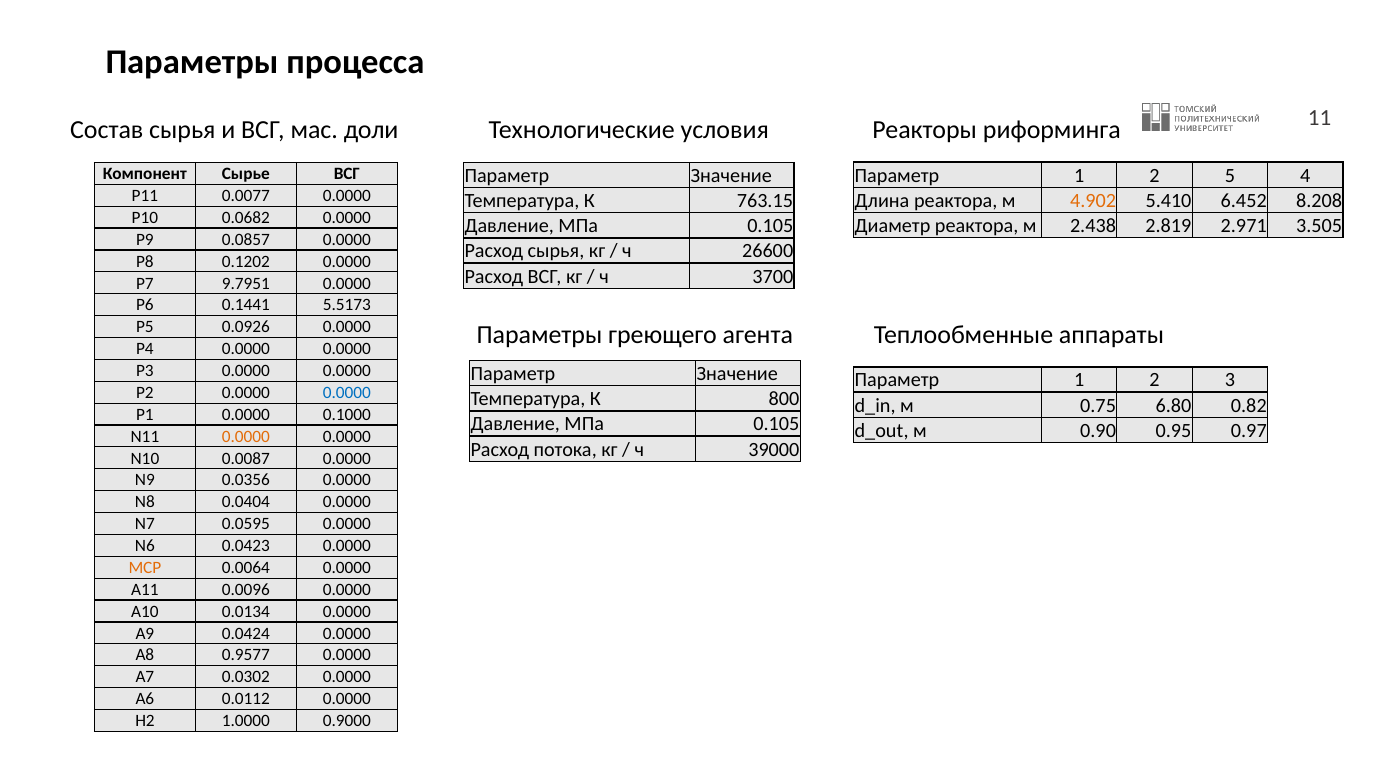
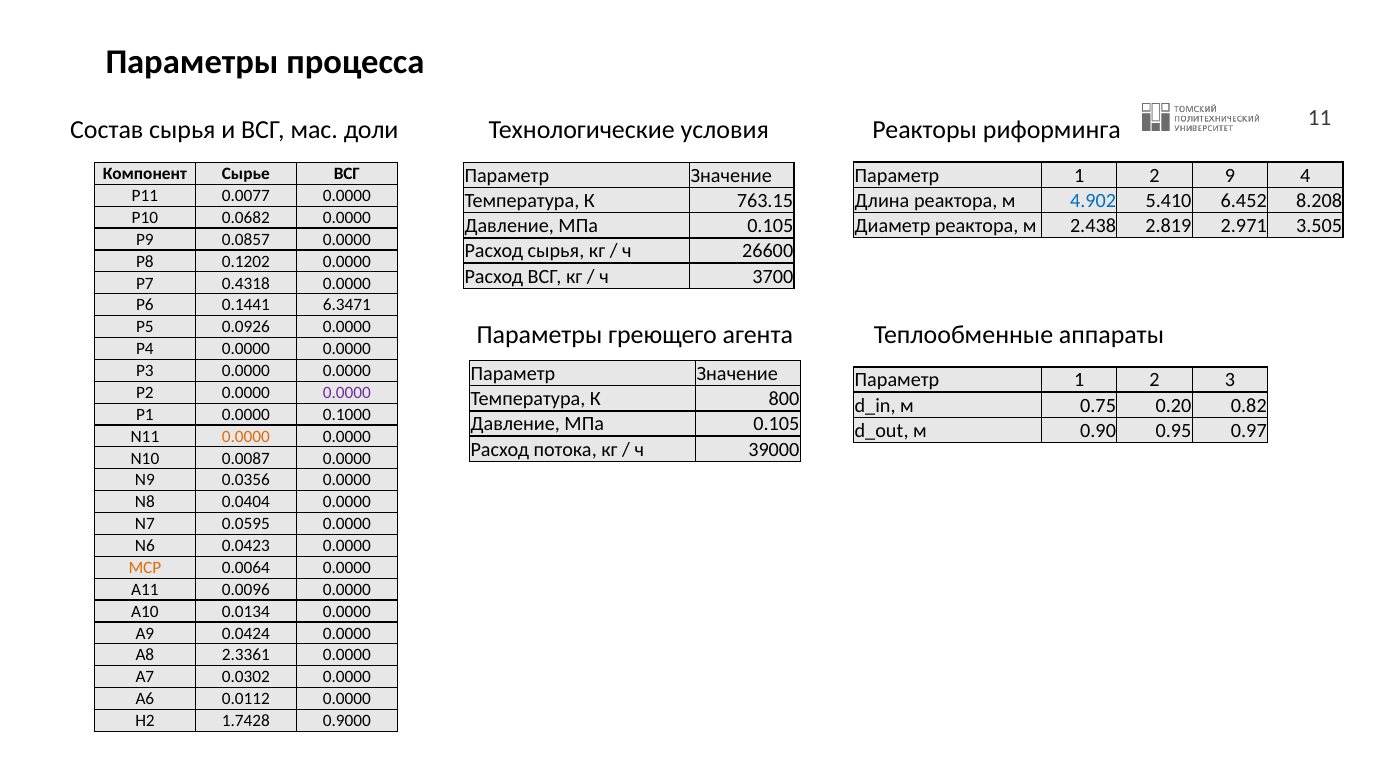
5: 5 -> 9 (1230, 175)
4.902 colour: orange -> blue (1093, 200)
9.7951: 9.7951 -> 0.4318 (246, 283)
5.5173: 5.5173 -> 6.3471 (347, 305)
0.0000 colour: blue -> purple (347, 392)
6.80: 6.80 -> 0.20 (1173, 405)
0.9577: 0.9577 -> 2.3361 (246, 655)
1.0000: 1.0000 -> 1.7428 (246, 720)
